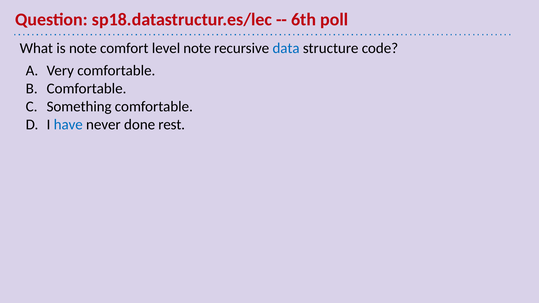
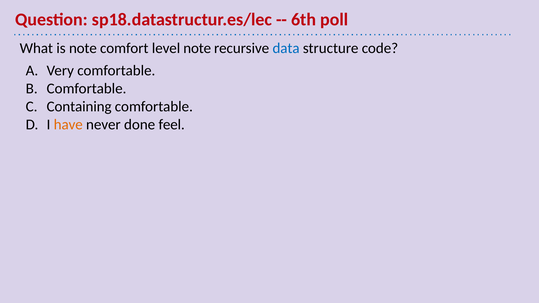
Something: Something -> Containing (79, 107)
have colour: blue -> orange (68, 125)
rest: rest -> feel (172, 125)
